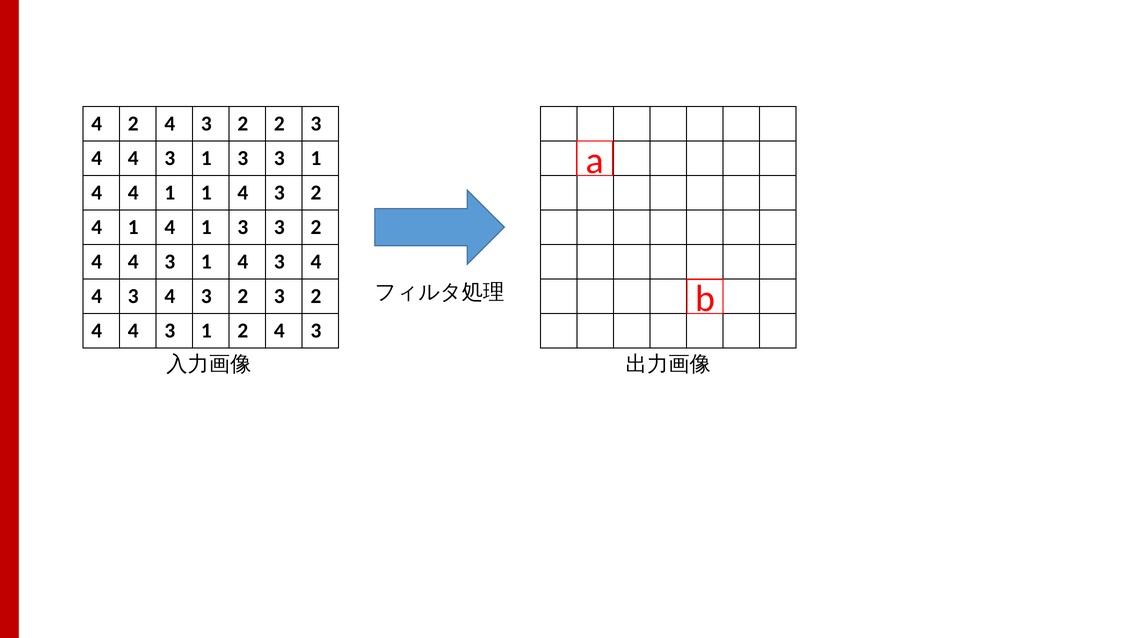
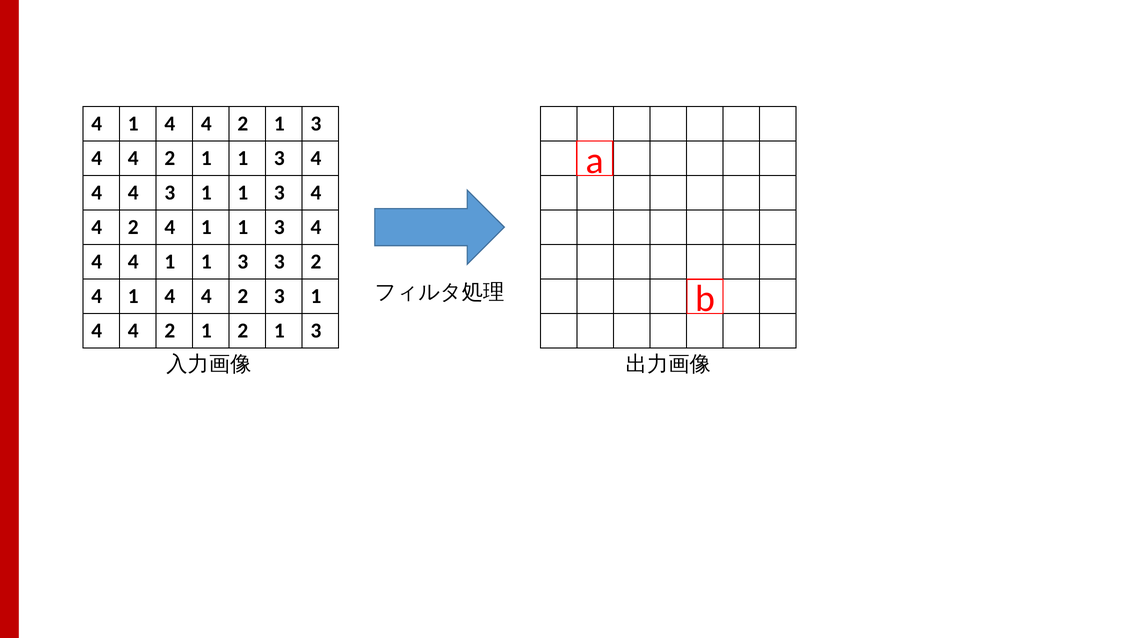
2: 2 -> 1 (133, 124)
3: 3 -> 4 (206, 124)
2: 2 -> 1 (279, 124)
3: 3 -> 2 (170, 159)
3: 3 -> 1 (243, 159)
1: 1 -> 4 (316, 159)
4 4 1: 1 -> 3 (170, 193)
4: 4 -> 1 (243, 193)
2: 2 -> 4 (316, 193)
1: 1 -> 2 (133, 228)
3: 3 -> 1 (243, 228)
2: 2 -> 4 (316, 228)
3: 3 -> 1 (170, 262)
4: 4 -> 3 (243, 262)
4: 4 -> 2 (316, 262)
3: 3 -> 1 (133, 297)
3: 3 -> 4 (206, 297)
2 3 2: 2 -> 1 (316, 297)
3: 3 -> 2 (170, 331)
1 2 4: 4 -> 1 (279, 331)
